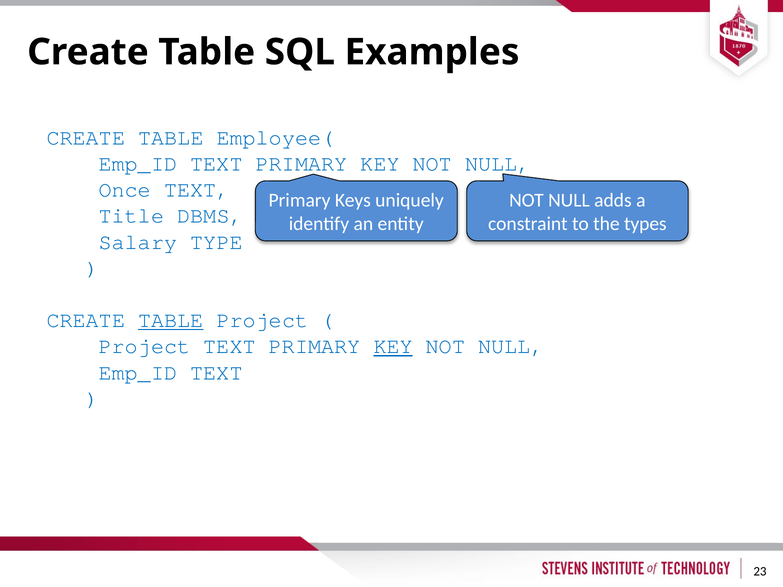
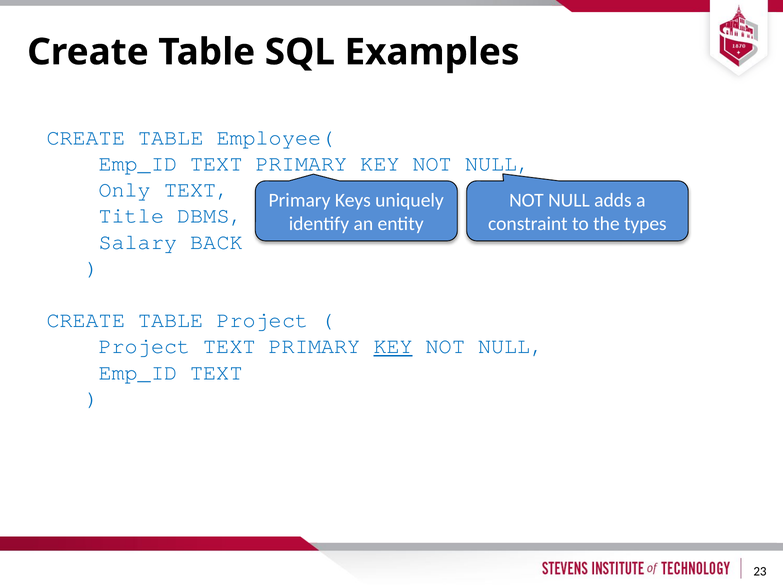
Once: Once -> Only (125, 190)
TYPE: TYPE -> BACK (217, 242)
TABLE underline: present -> none (171, 320)
